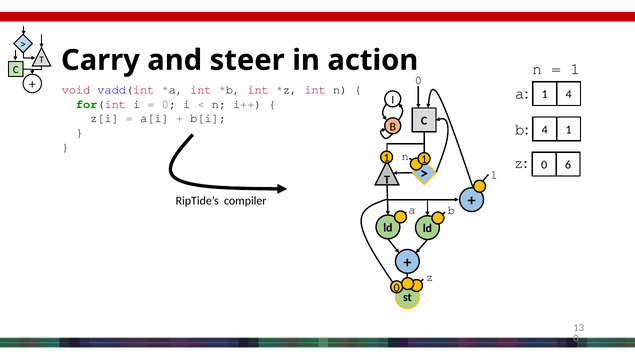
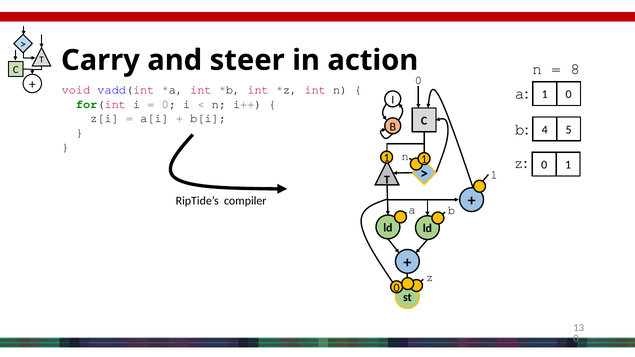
1: 1 -> 8 (575, 69)
4: 4 -> 0 (569, 95)
4 1: 1 -> 5 (569, 130)
0 6: 6 -> 1 (568, 165)
